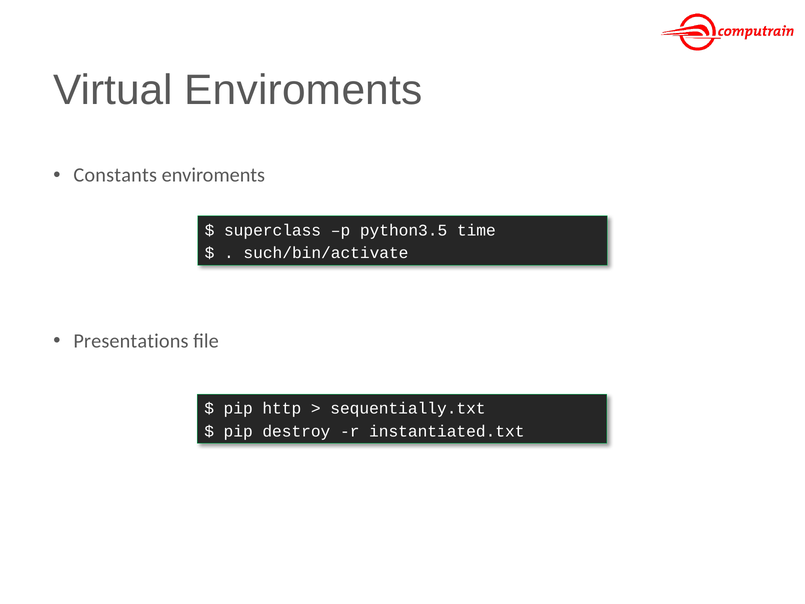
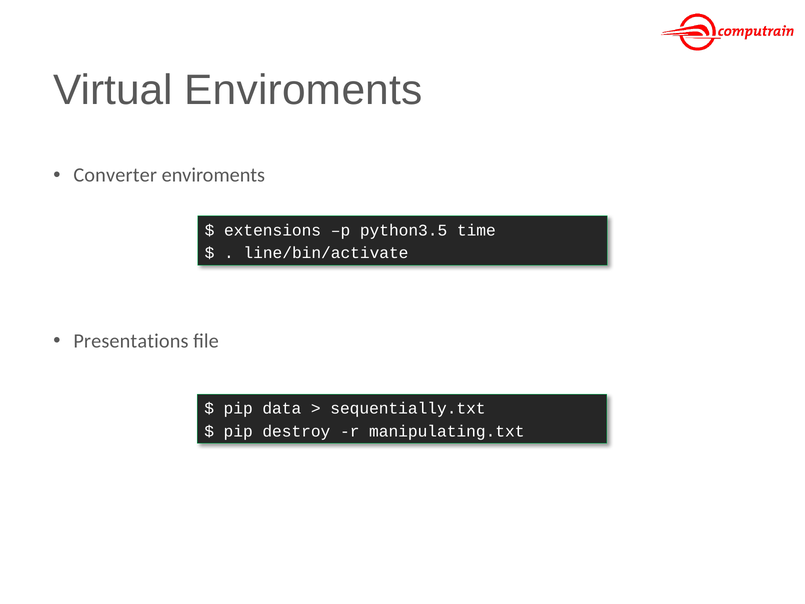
Constants: Constants -> Converter (115, 175)
superclass: superclass -> extensions (273, 230)
such/bin/activate: such/bin/activate -> line/bin/activate (326, 253)
http: http -> data (282, 408)
instantiated.txt: instantiated.txt -> manipulating.txt (447, 431)
